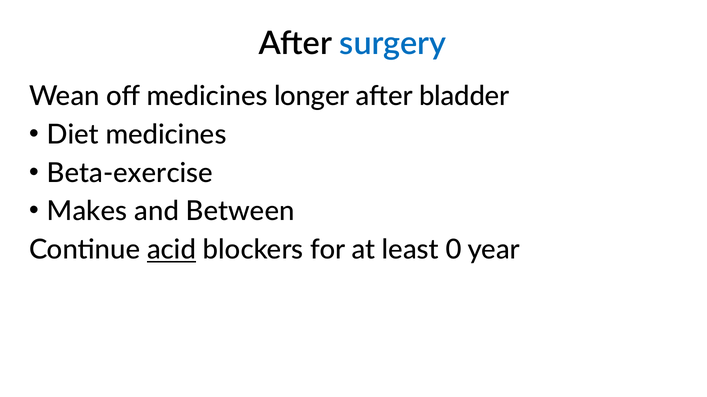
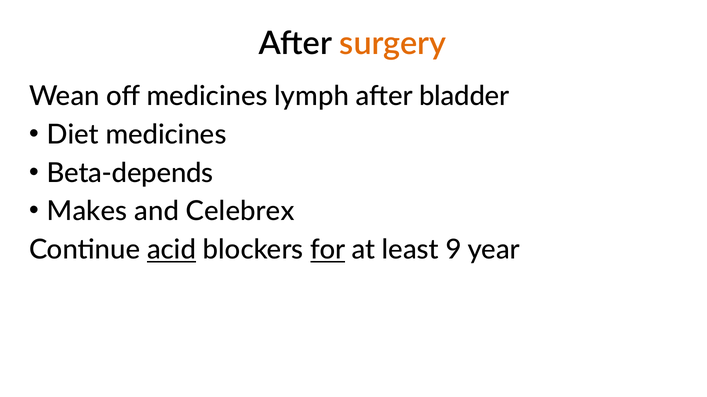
surgery colour: blue -> orange (393, 44)
longer: longer -> lymph (312, 96)
Beta-exercise: Beta-exercise -> Beta-depends (130, 173)
Between: Between -> Celebrex (240, 212)
for underline: none -> present (328, 250)
0: 0 -> 9 (454, 250)
